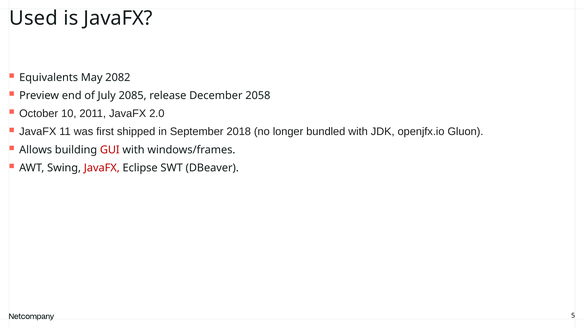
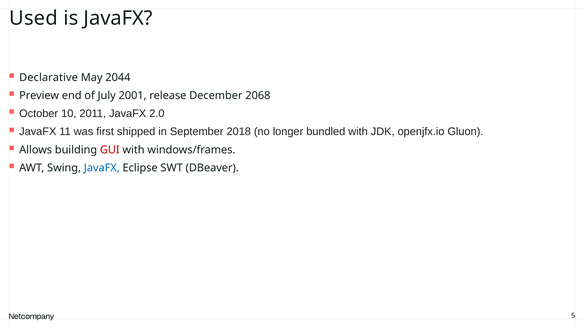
Equivalents: Equivalents -> Declarative (49, 78)
2082: 2082 -> 2044 (118, 78)
2085: 2085 -> 2001 (133, 96)
2058: 2058 -> 2068 (258, 96)
JavaFX colour: red -> blue (102, 168)
